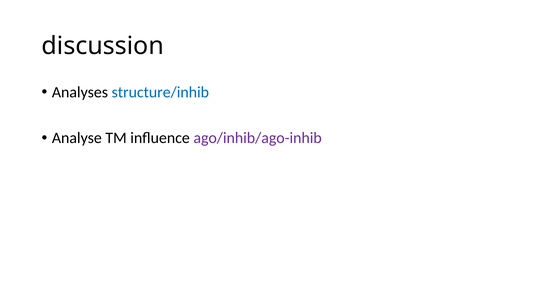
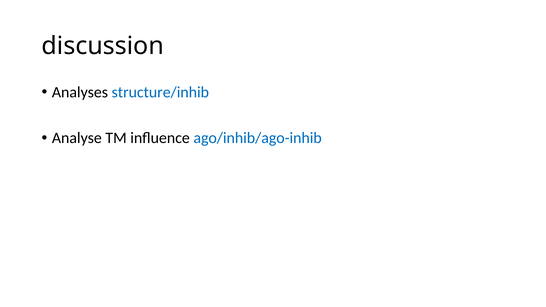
ago/inhib/ago-inhib colour: purple -> blue (258, 138)
